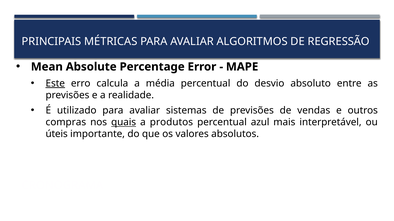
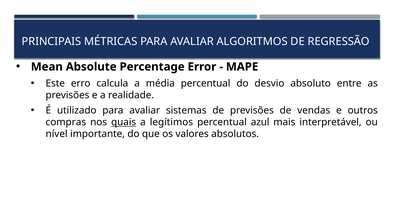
Este underline: present -> none (55, 84)
produtos: produtos -> legítimos (171, 123)
úteis: úteis -> nível (57, 134)
